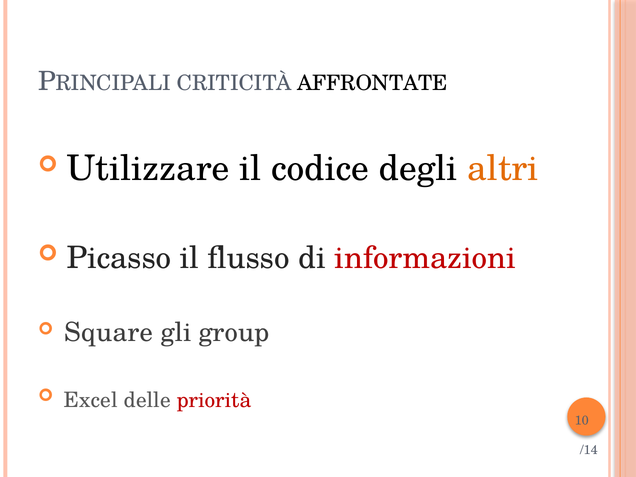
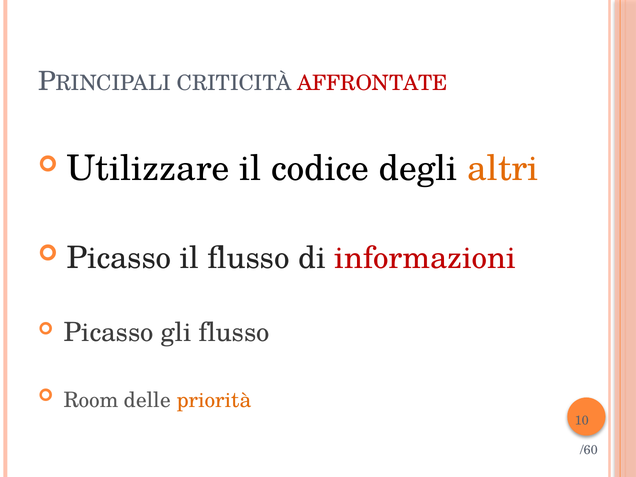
AFFRONTATE colour: black -> red (372, 83)
Square: Square -> Picasso (109, 332)
gli group: group -> flusso (234, 332)
Excel: Excel -> Room (91, 400)
priorità colour: red -> orange (214, 400)
/14: /14 -> /60 (589, 450)
